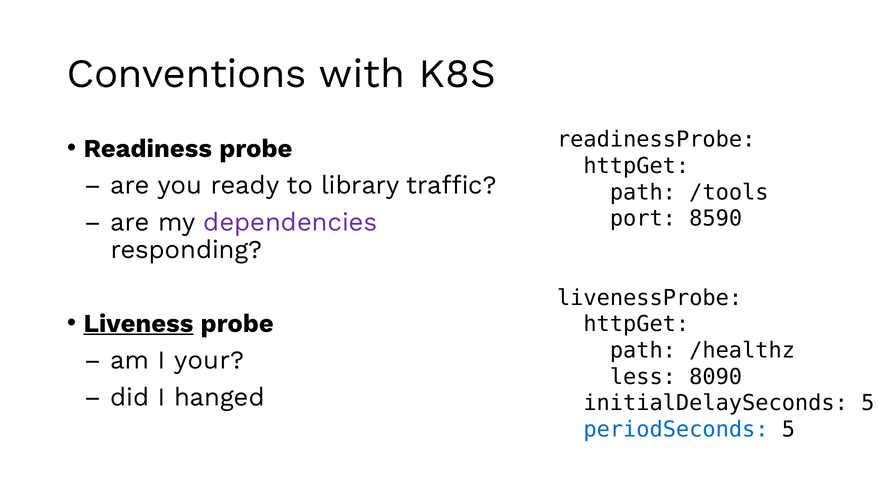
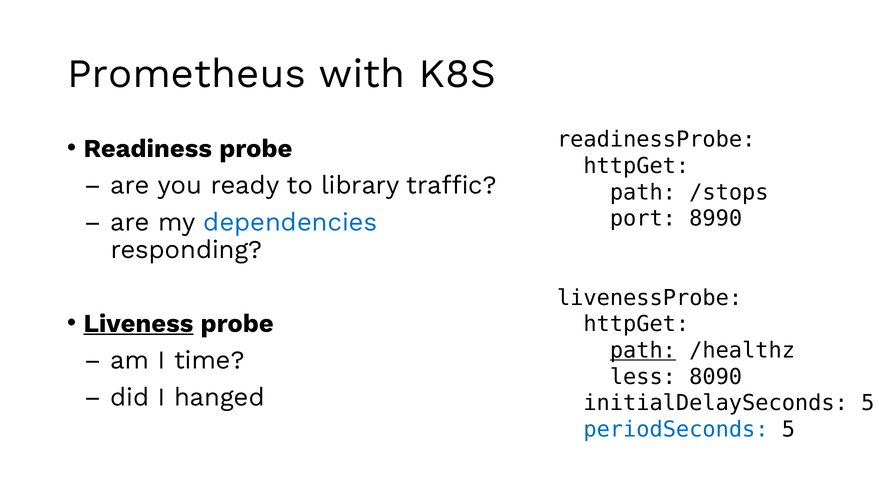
Conventions: Conventions -> Prometheus (186, 74)
/tools: /tools -> /stops (729, 193)
8590: 8590 -> 8990 (716, 219)
dependencies colour: purple -> blue (290, 222)
path underline: none -> present (643, 351)
your: your -> time (209, 361)
